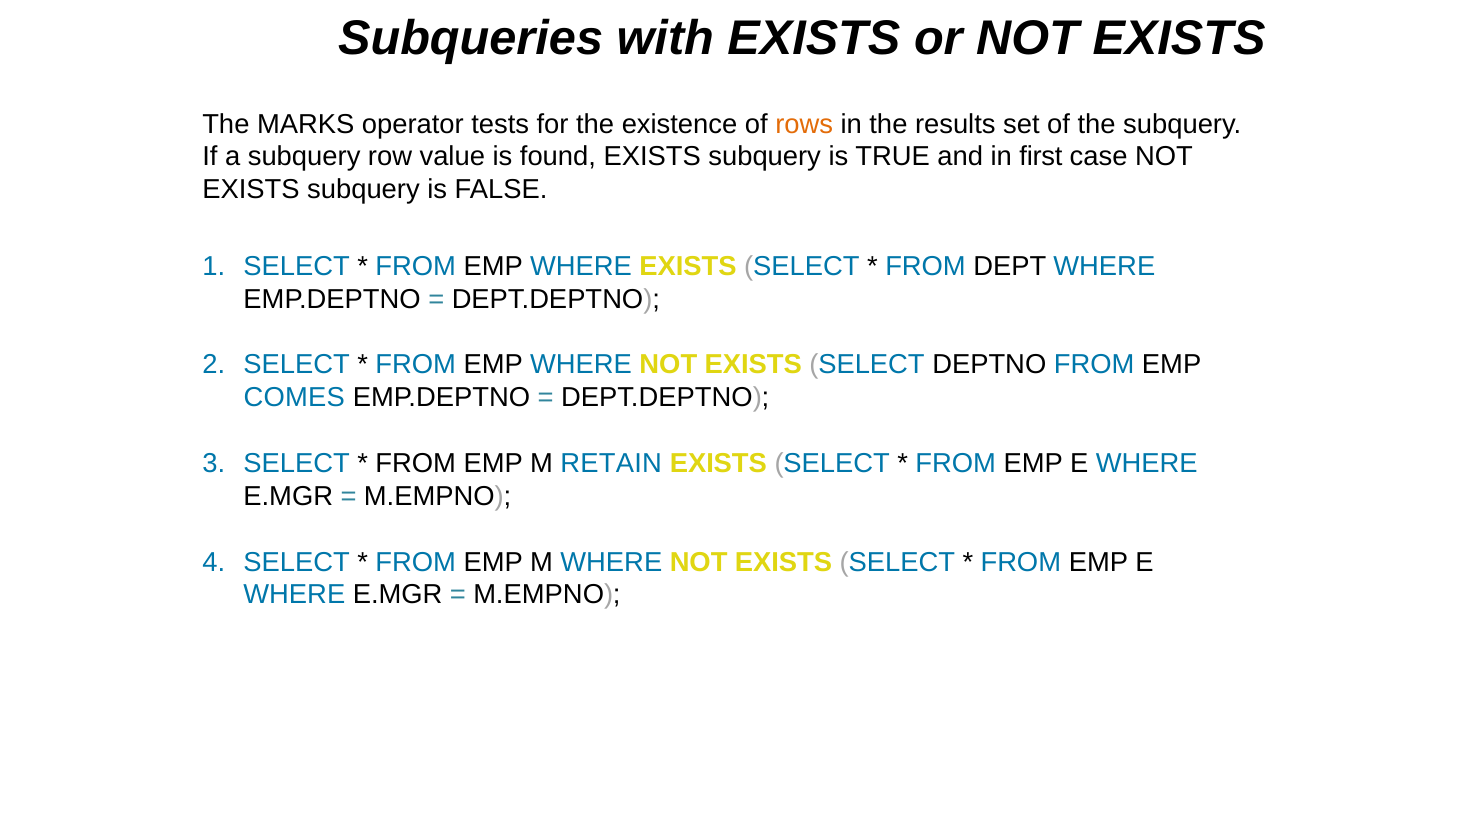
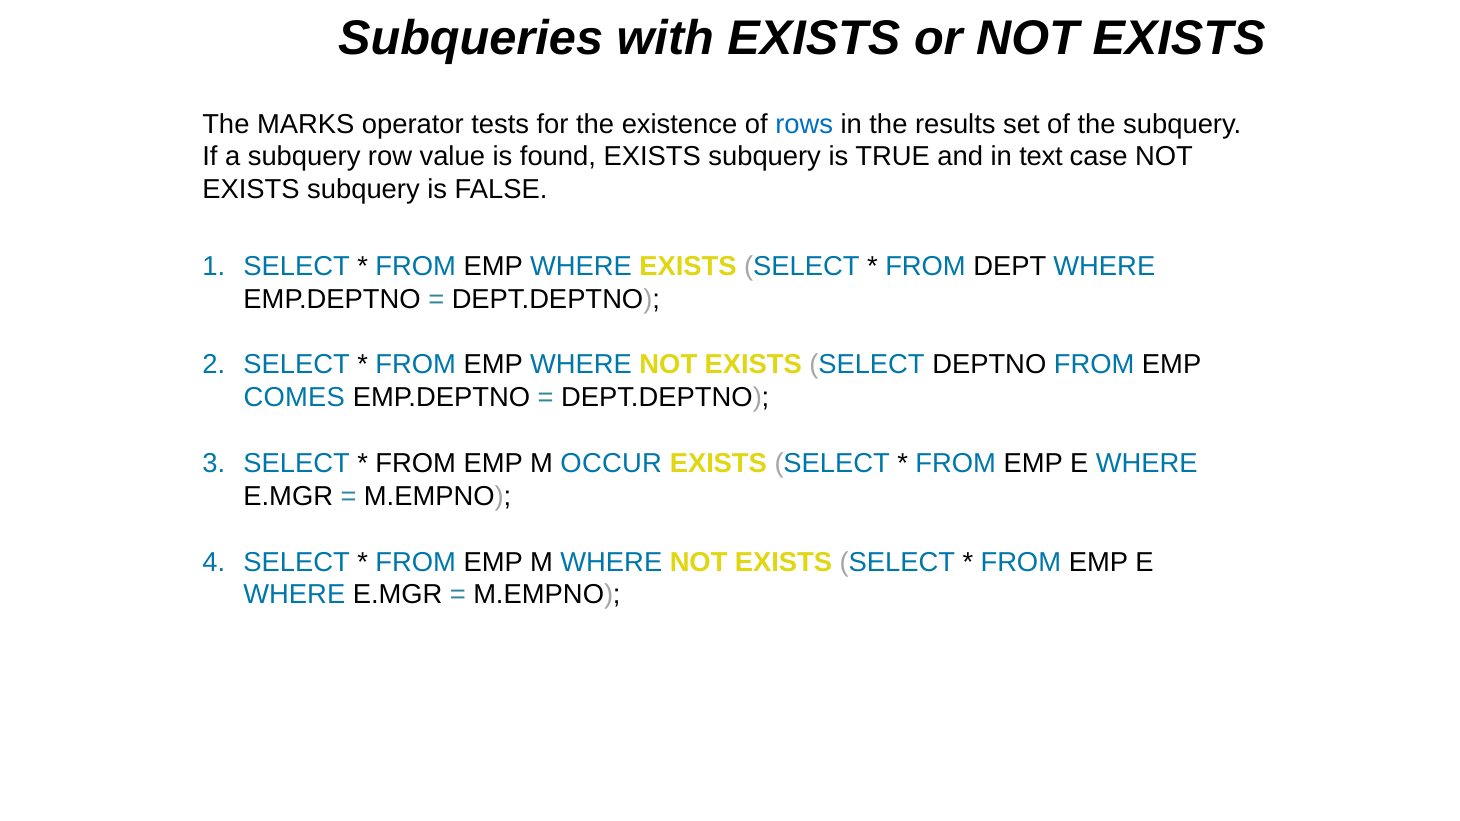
rows colour: orange -> blue (804, 124)
first: first -> text (1041, 157)
RETAIN: RETAIN -> OCCUR (611, 464)
